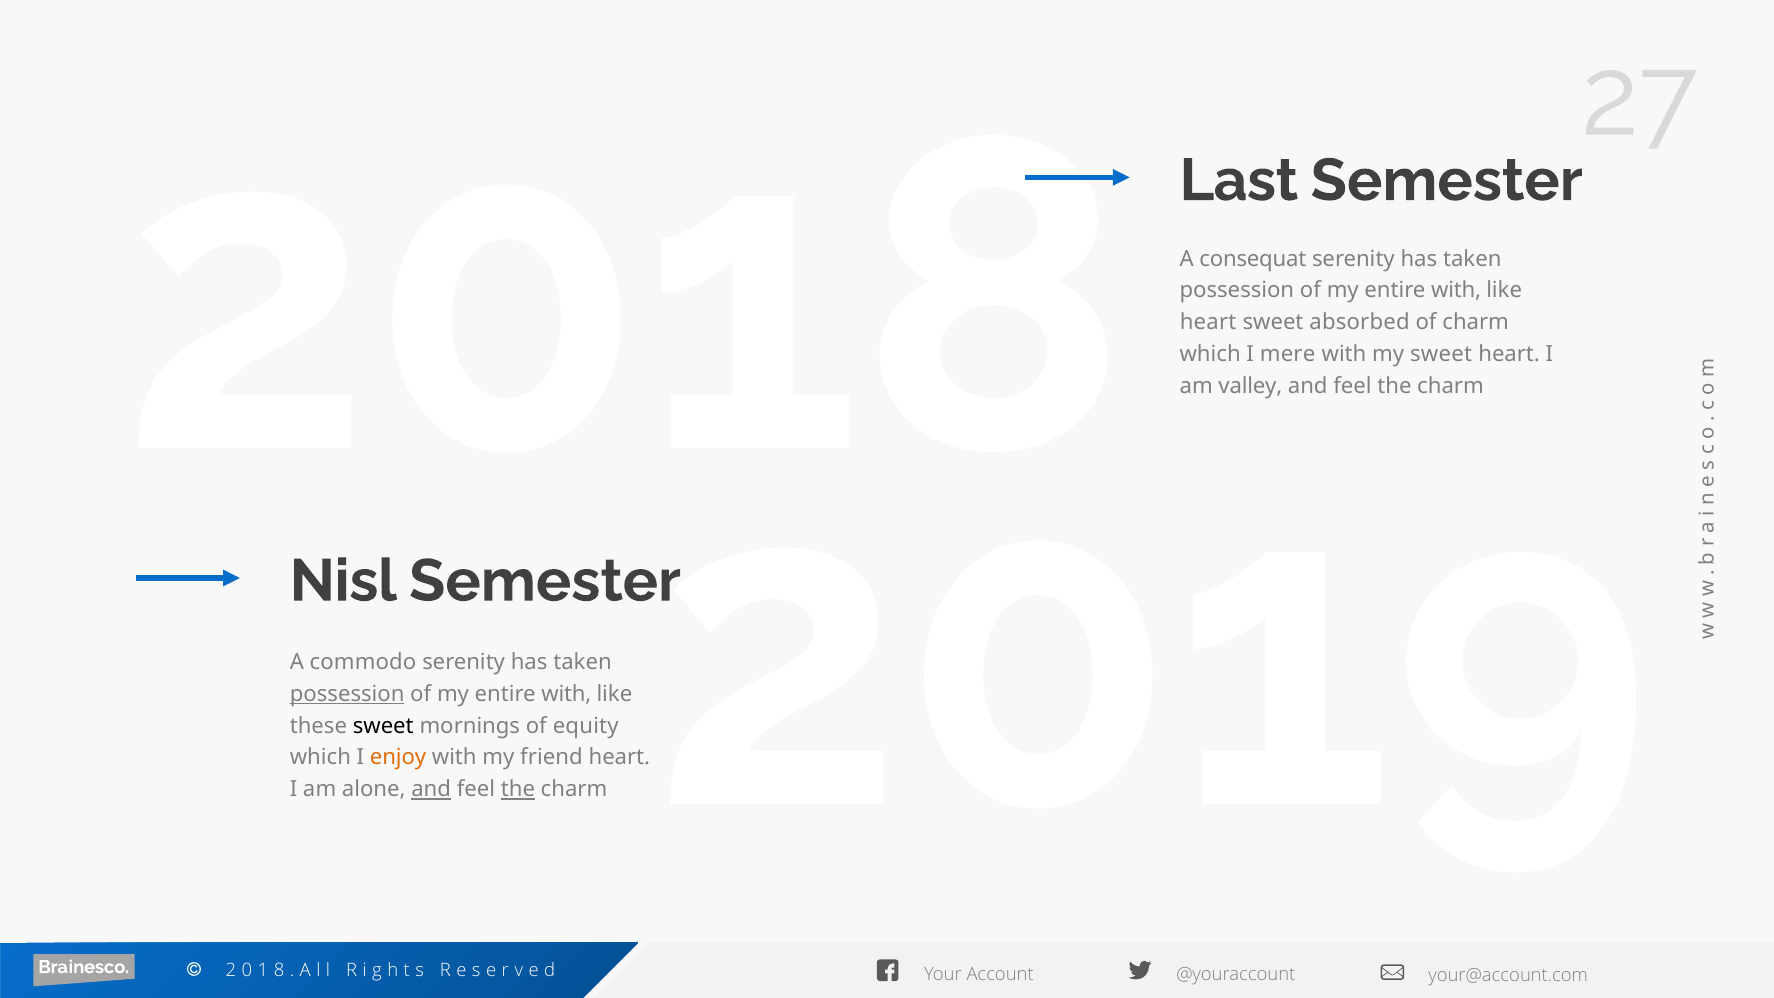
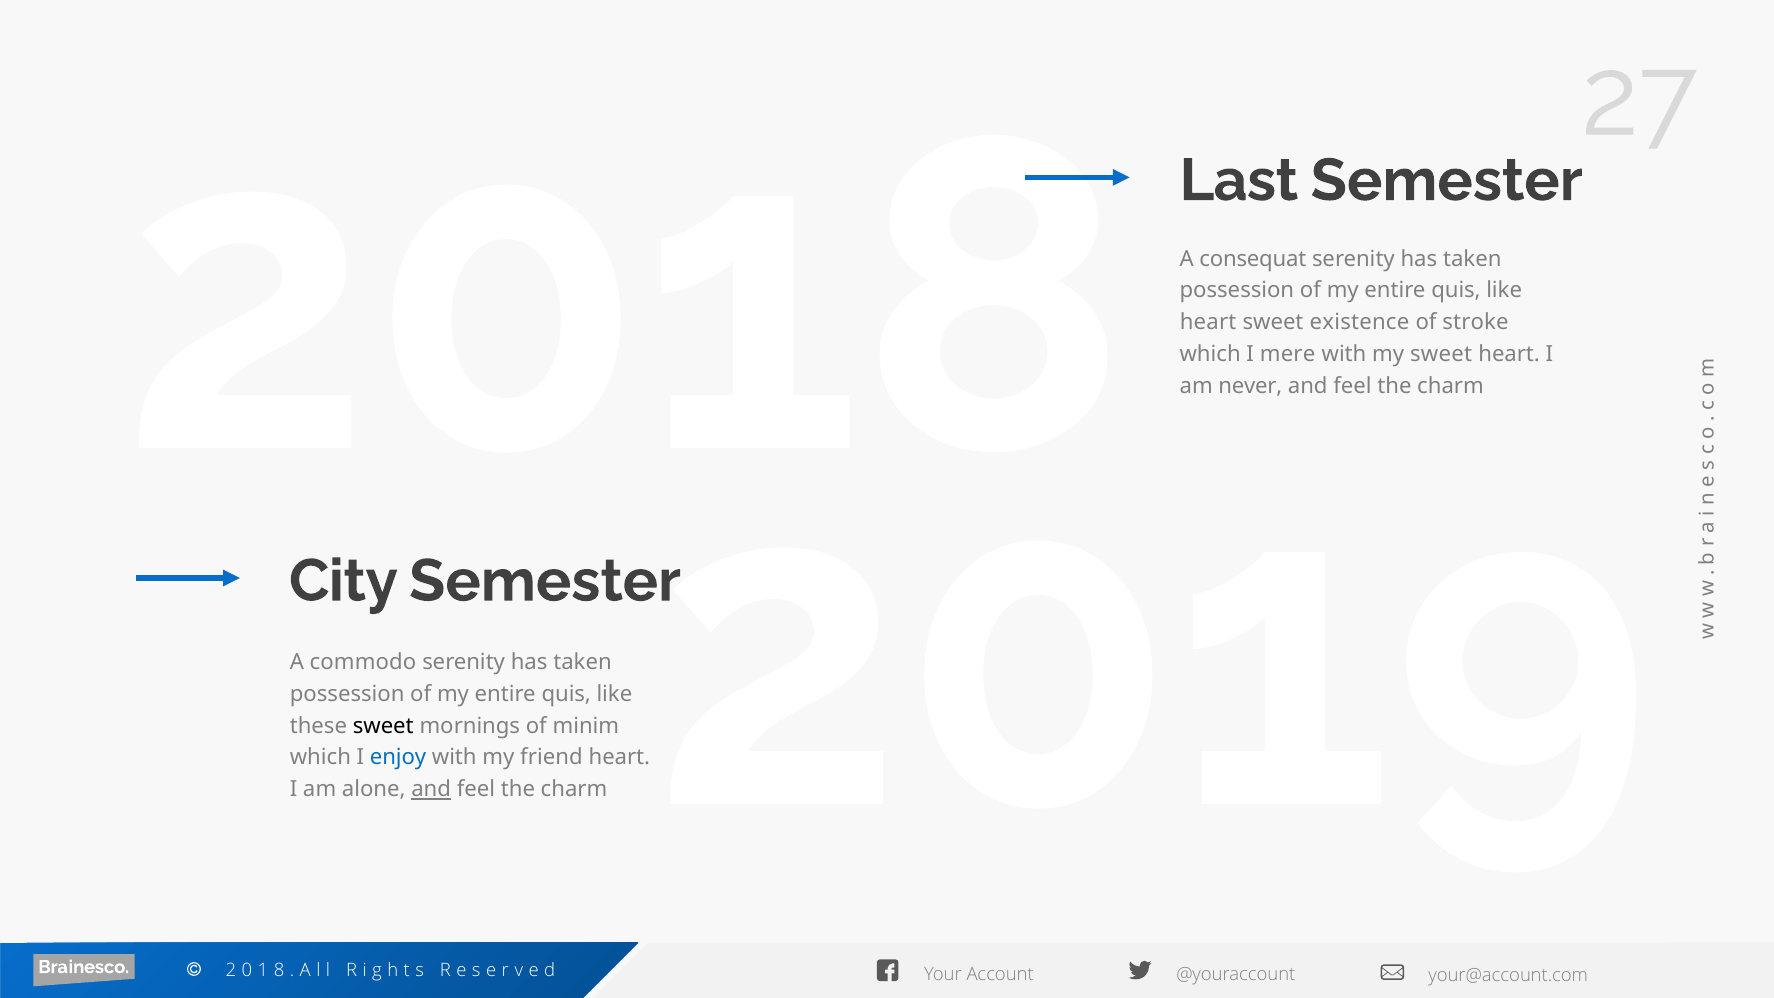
with: with -> quis (1456, 291)
absorbed: absorbed -> existence (1360, 323)
of charm: charm -> stroke (1476, 323)
valley: valley -> never (1250, 386)
Nisl: Nisl -> City (343, 581)
possession underline: present -> none (347, 694)
with: with -> quis (566, 694)
equity: equity -> minim (586, 726)
enjoy colour: orange -> blue (398, 758)
the underline: present -> none (518, 789)
